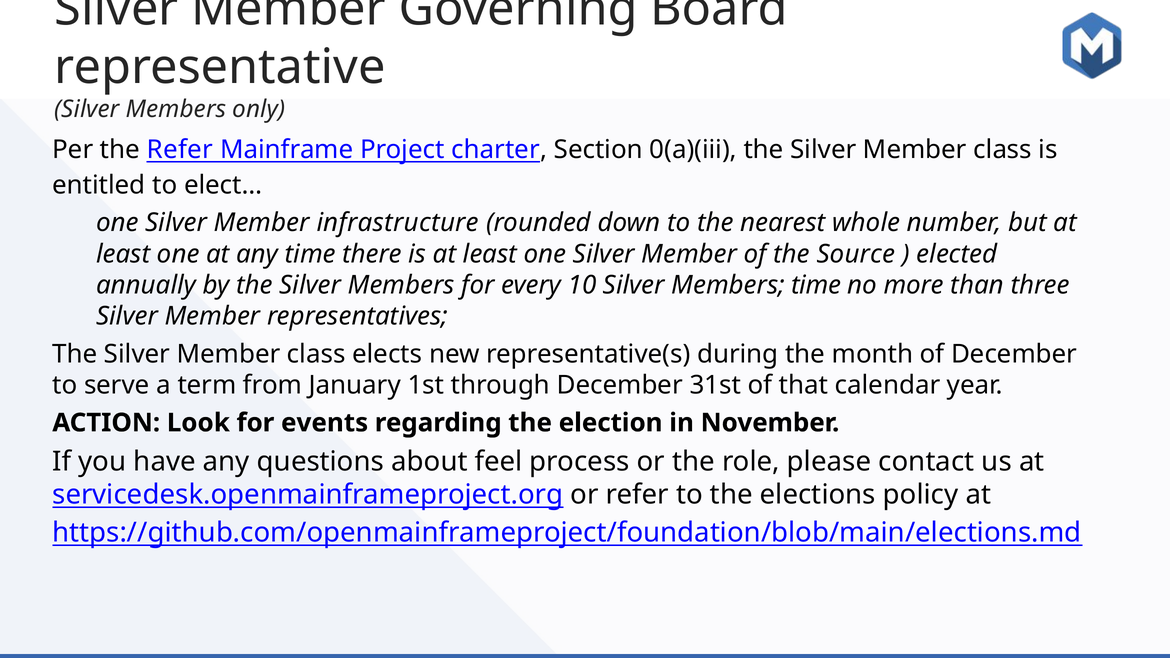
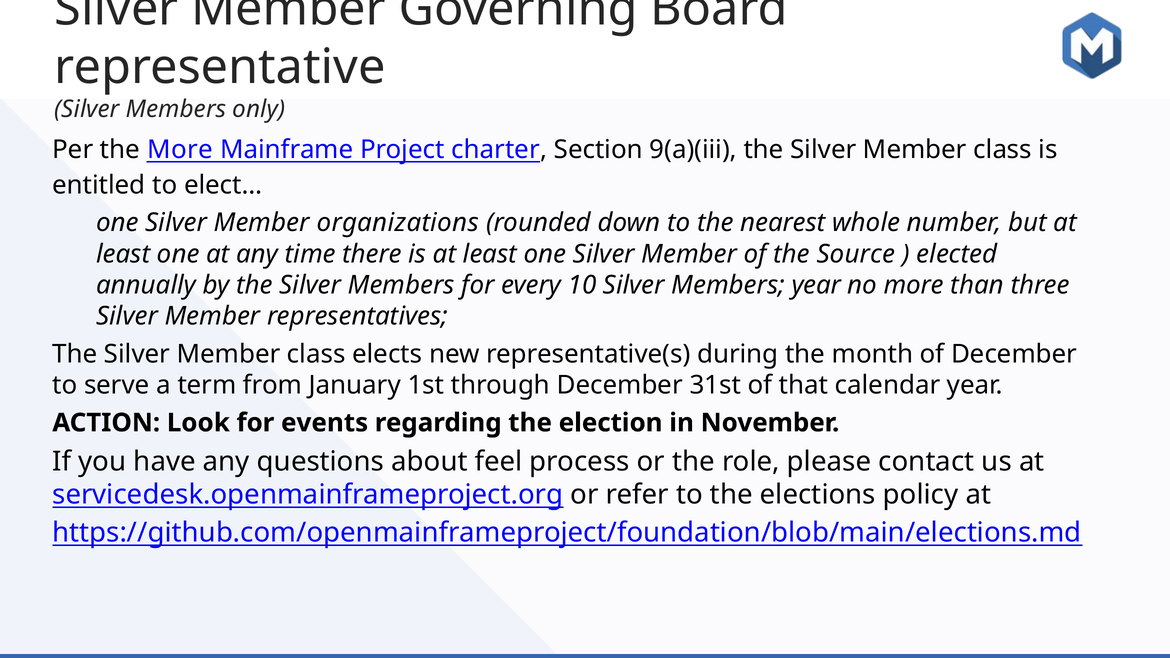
the Refer: Refer -> More (180, 150)
0(a)(iii: 0(a)(iii -> 9(a)(iii (693, 150)
infrastructure: infrastructure -> organizations (398, 223)
Members time: time -> year (816, 285)
